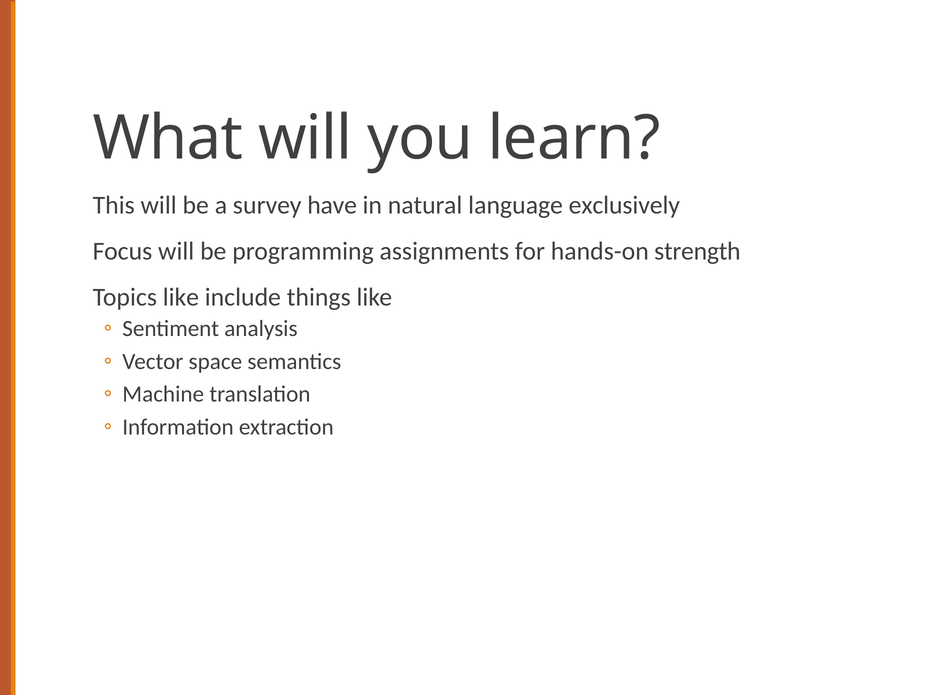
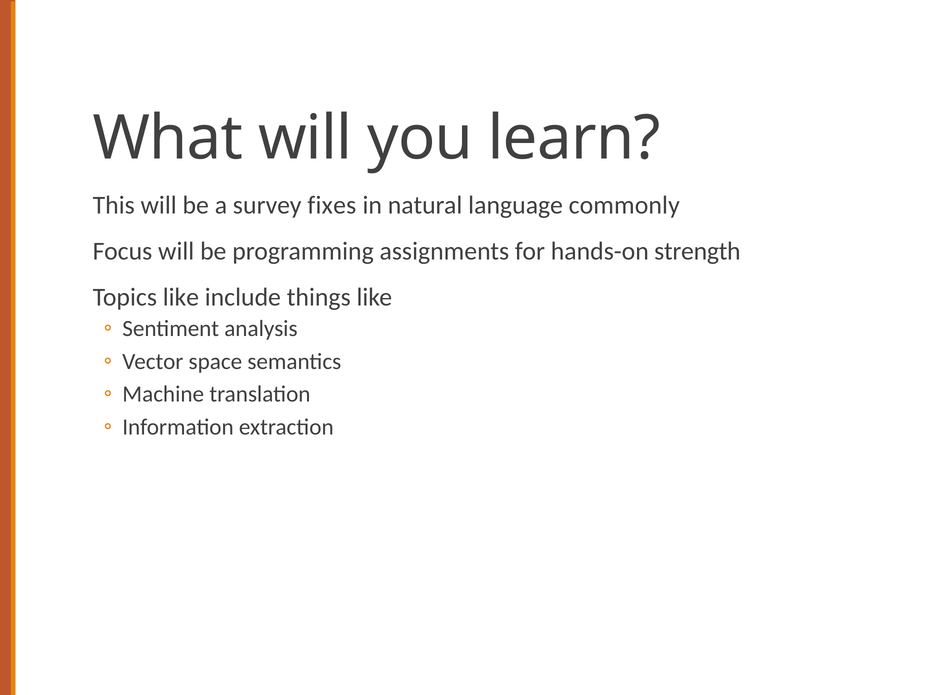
have: have -> fixes (332, 206)
exclusively: exclusively -> commonly (624, 206)
